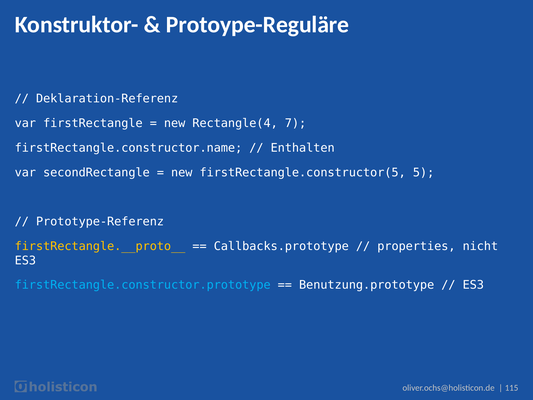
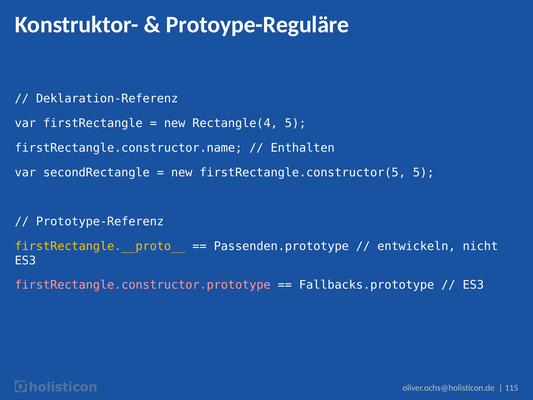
Rectangle(4 7: 7 -> 5 (296, 123)
Callbacks.prototype: Callbacks.prototype -> Passenden.prototype (281, 246)
properties: properties -> entwickeln (416, 246)
firstRectangle.constructor.prototype colour: light blue -> pink (143, 285)
Benutzung.prototype: Benutzung.prototype -> Fallbacks.prototype (367, 285)
